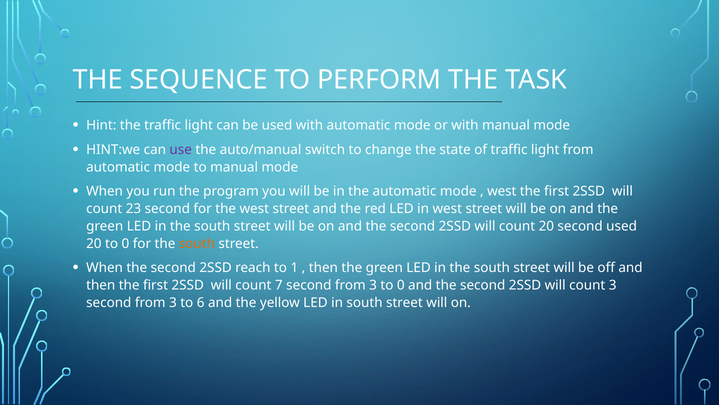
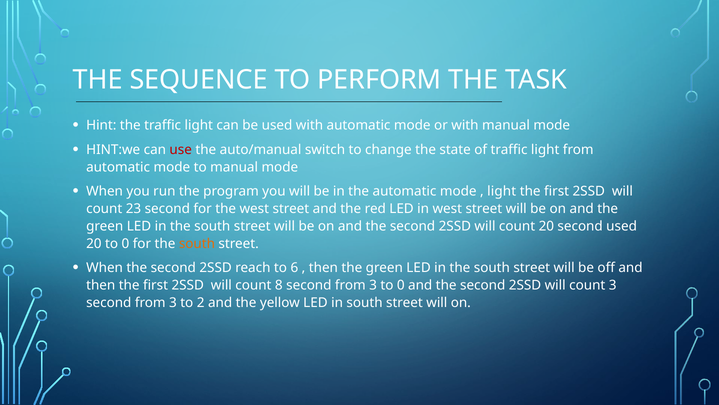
use colour: purple -> red (181, 149)
west: west -> light (502, 191)
1: 1 -> 6 (294, 268)
7: 7 -> 8 (279, 285)
6: 6 -> 2 (201, 302)
